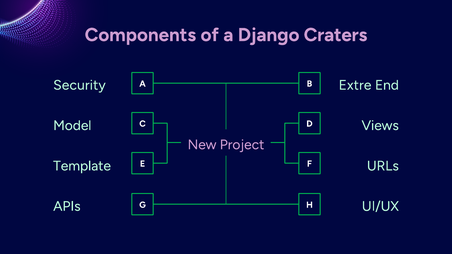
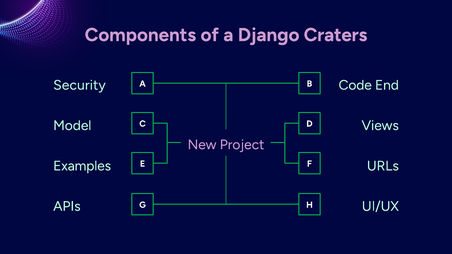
Extre: Extre -> Code (355, 85)
Template: Template -> Examples (82, 166)
